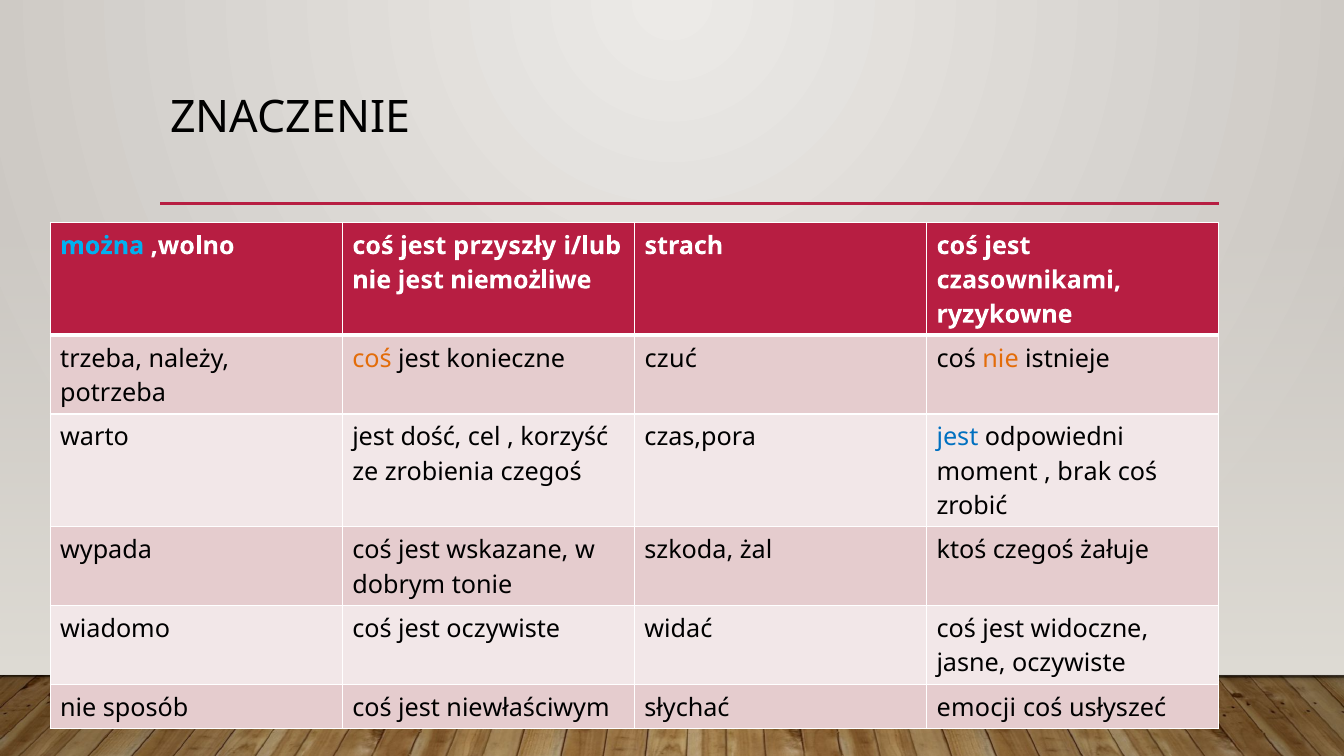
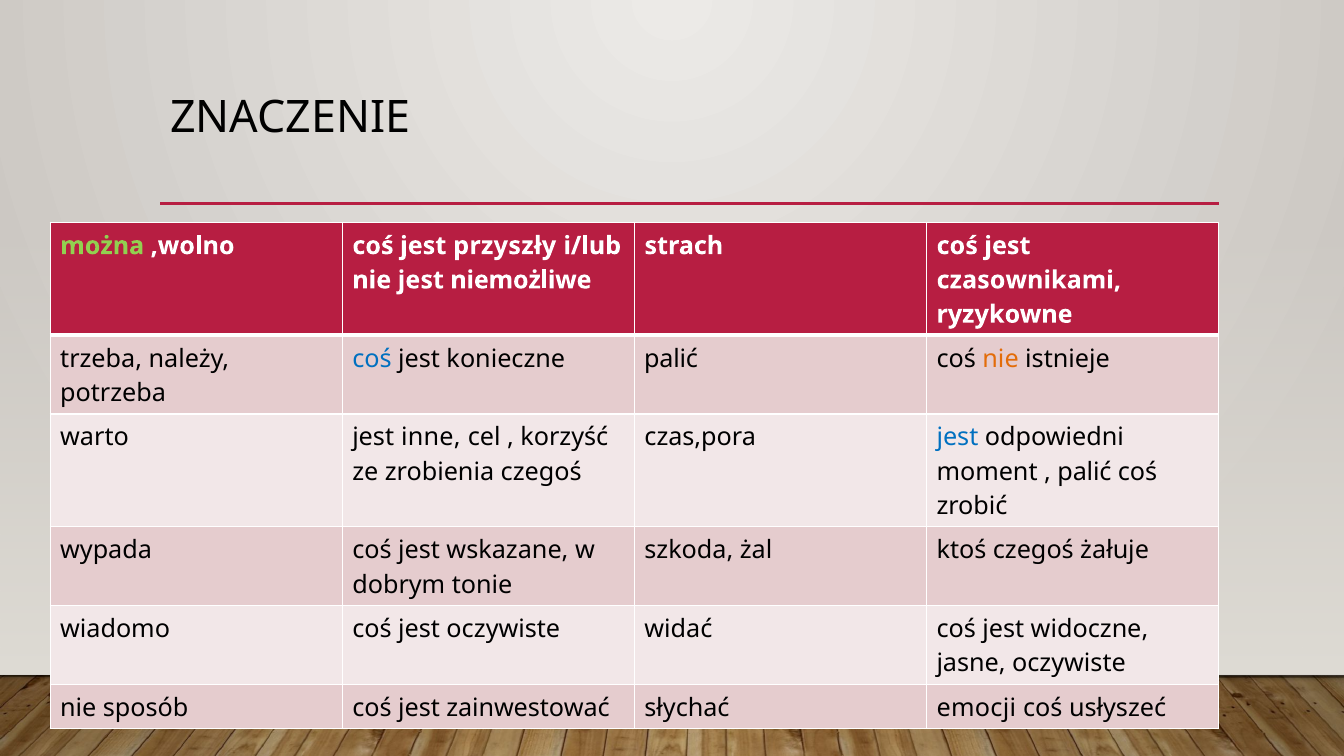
można colour: light blue -> light green (102, 246)
coś colour: orange -> blue (372, 359)
konieczne czuć: czuć -> palić (671, 359)
dość: dość -> inne (431, 438)
brak: brak -> palić (1084, 472)
niewłaściwym: niewłaściwym -> zainwestować (528, 708)
